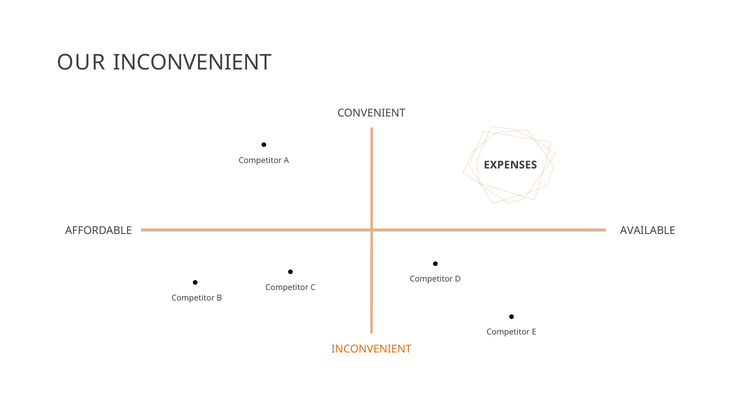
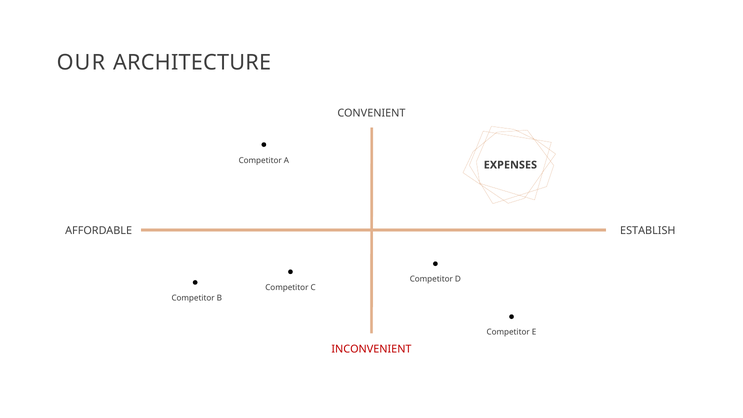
OUR INCONVENIENT: INCONVENIENT -> ARCHITECTURE (192, 63)
AVAILABLE: AVAILABLE -> ESTABLISH (648, 231)
INCONVENIENT colour: orange -> red (371, 349)
